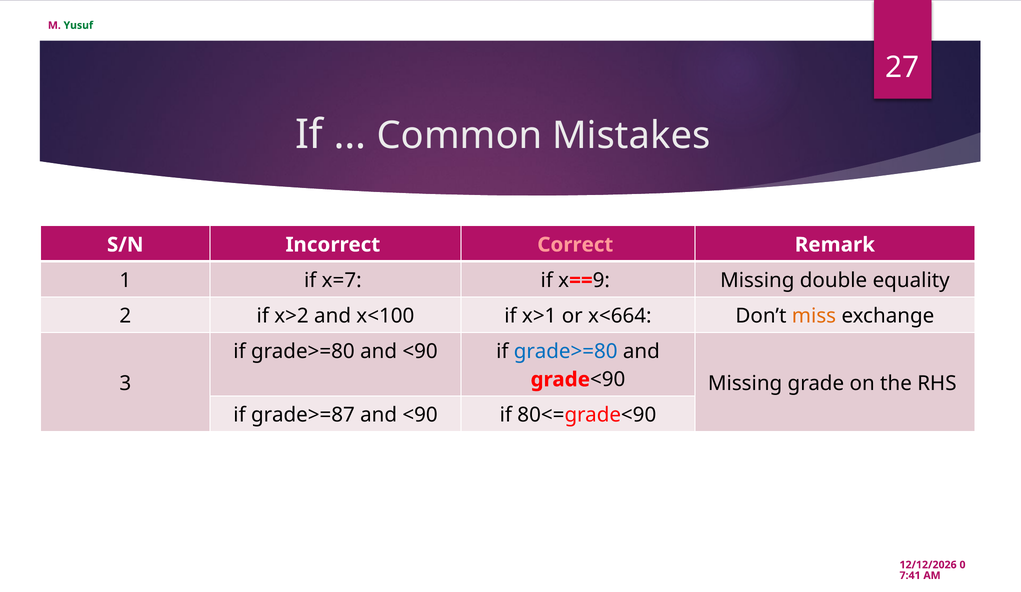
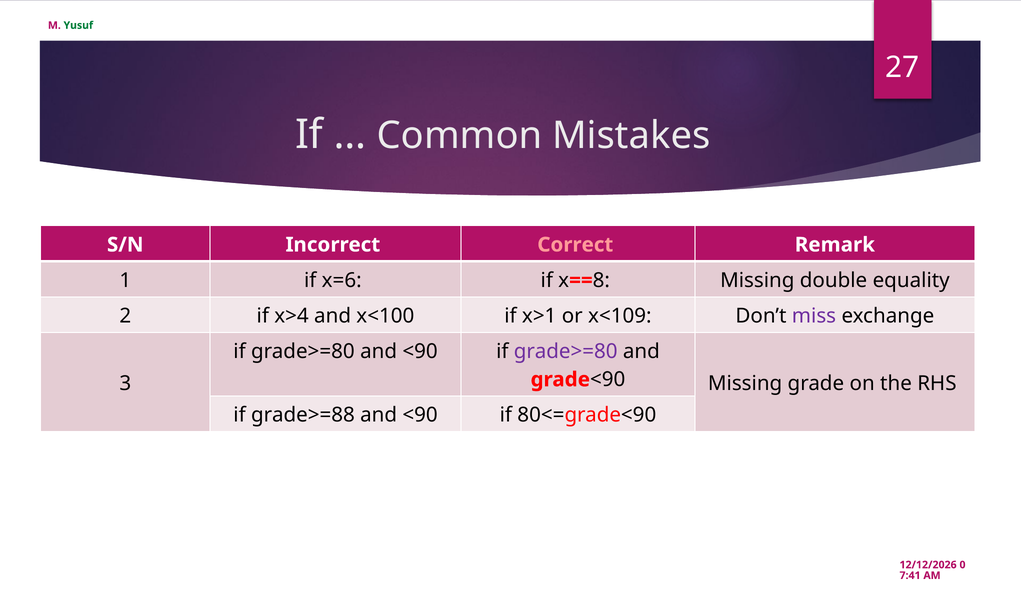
x=7: x=7 -> x=6 (342, 280)
9: 9 -> 8 (601, 280)
x>2: x>2 -> x>4 (291, 316)
x<664: x<664 -> x<109 (620, 316)
miss colour: orange -> purple (814, 316)
grade>=80 colour: blue -> purple (566, 351)
grade>=87: grade>=87 -> grade>=88 (303, 415)
